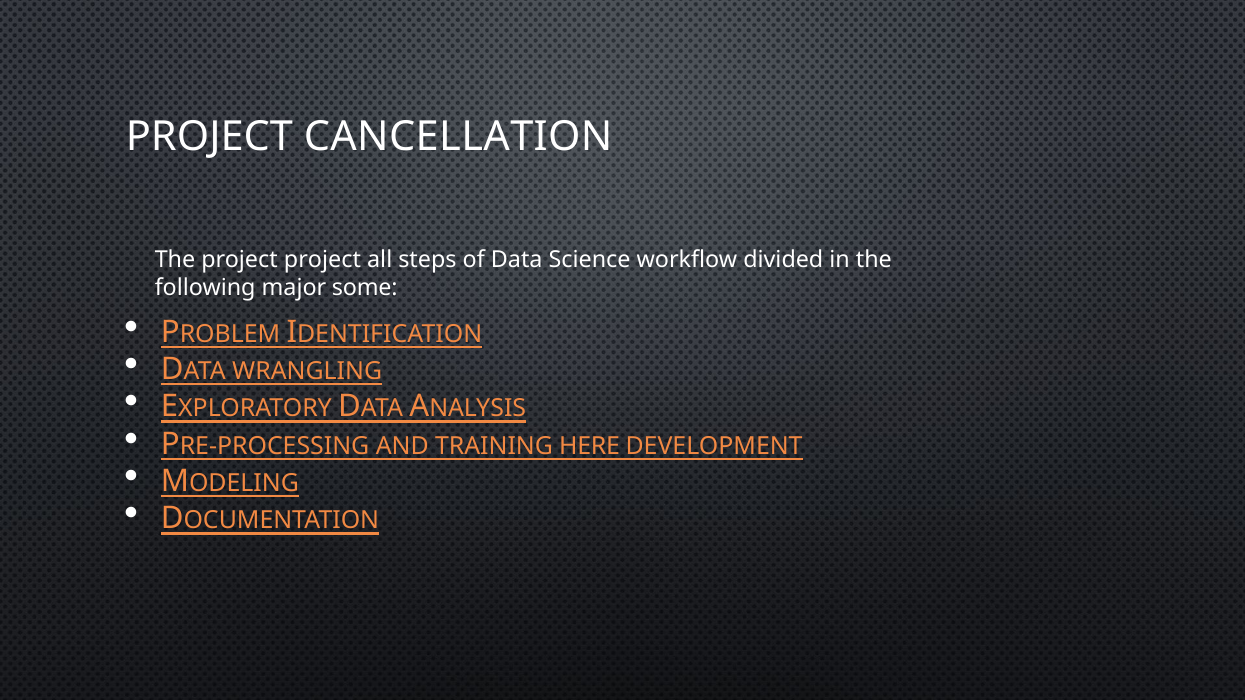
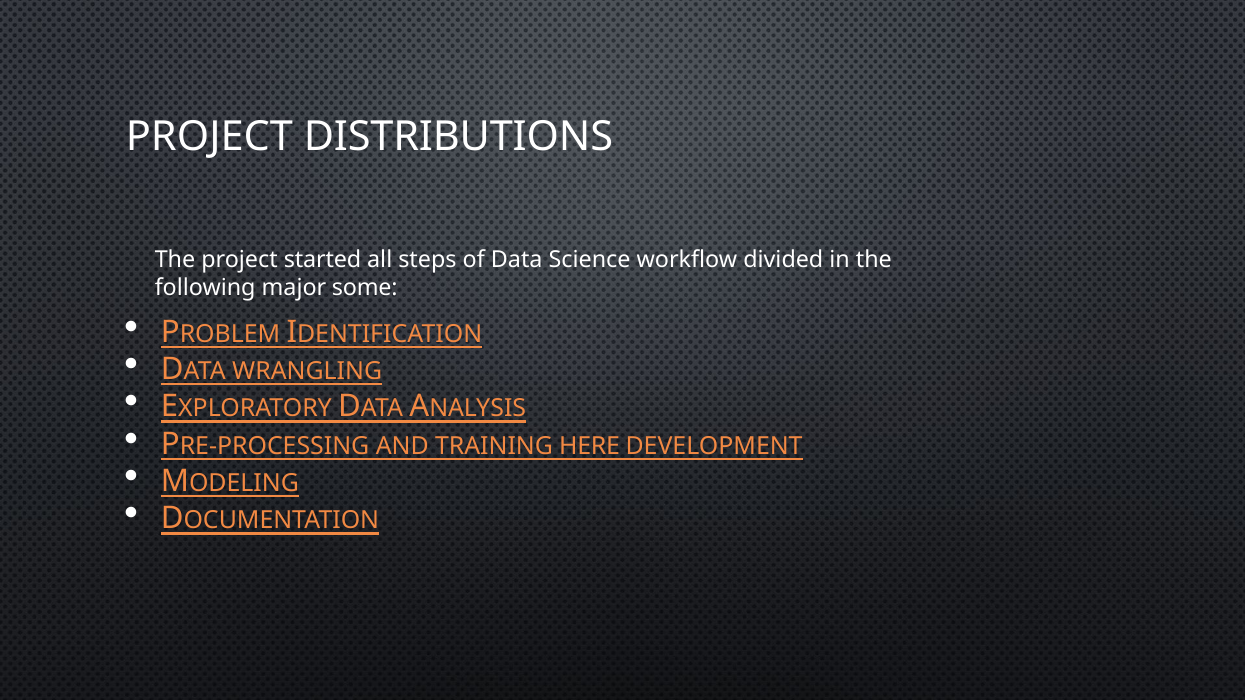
CANCELLATION: CANCELLATION -> DISTRIBUTIONS (458, 136)
project project: project -> started (323, 260)
